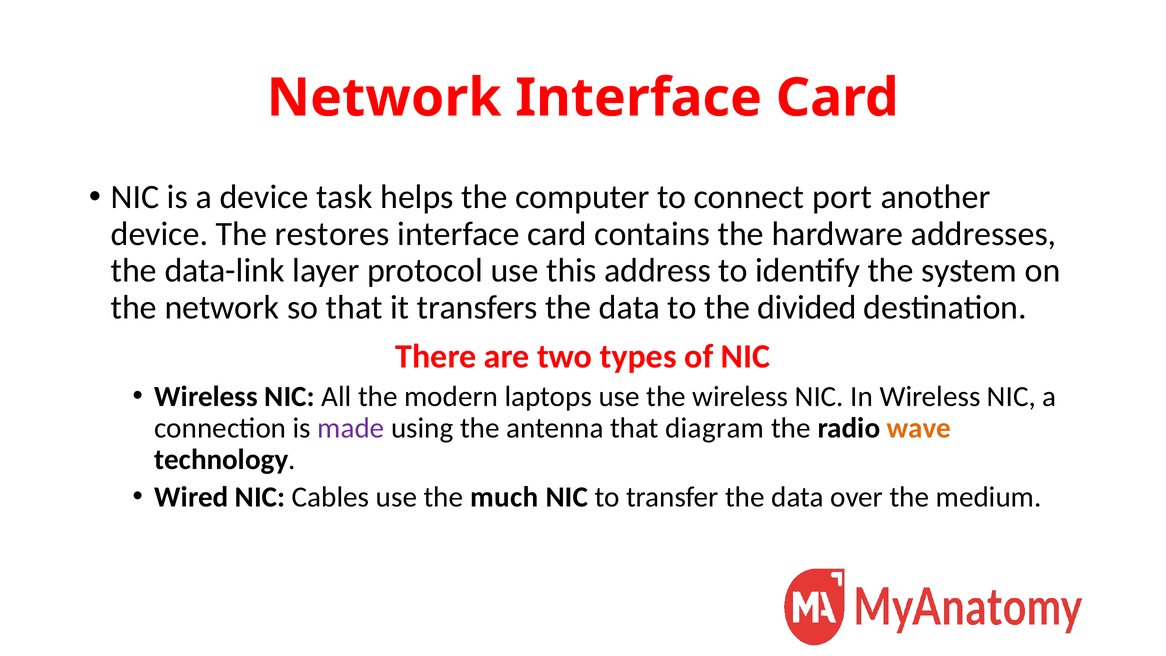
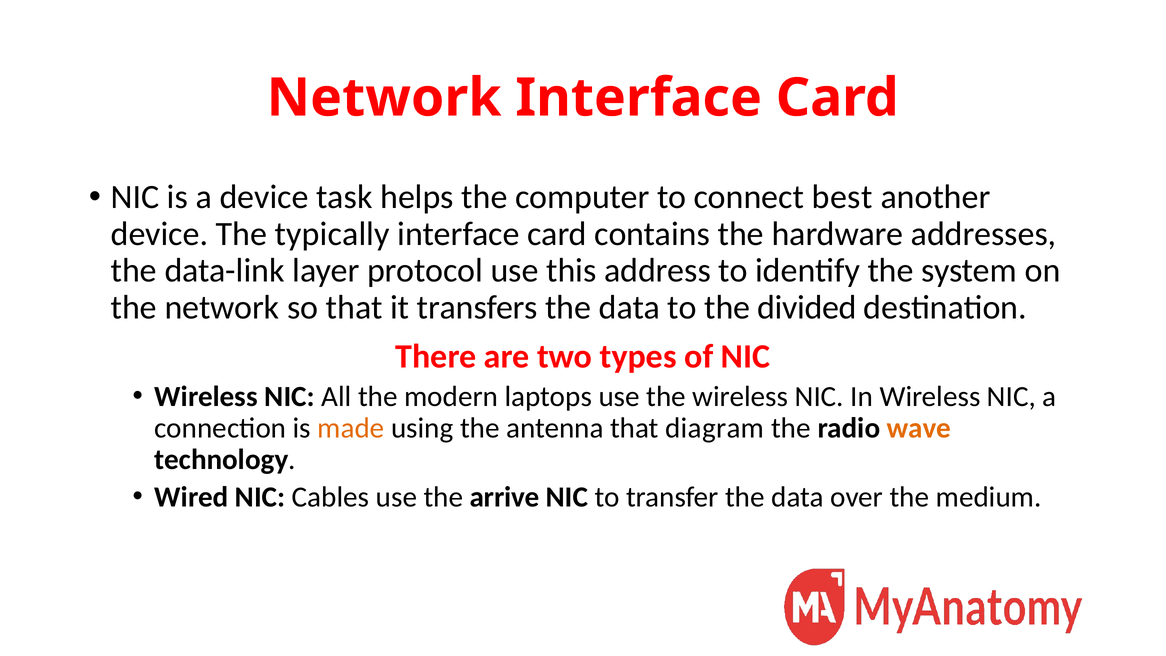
port: port -> best (842, 197)
restores: restores -> typically (332, 234)
made colour: purple -> orange (351, 428)
much: much -> arrive (505, 497)
